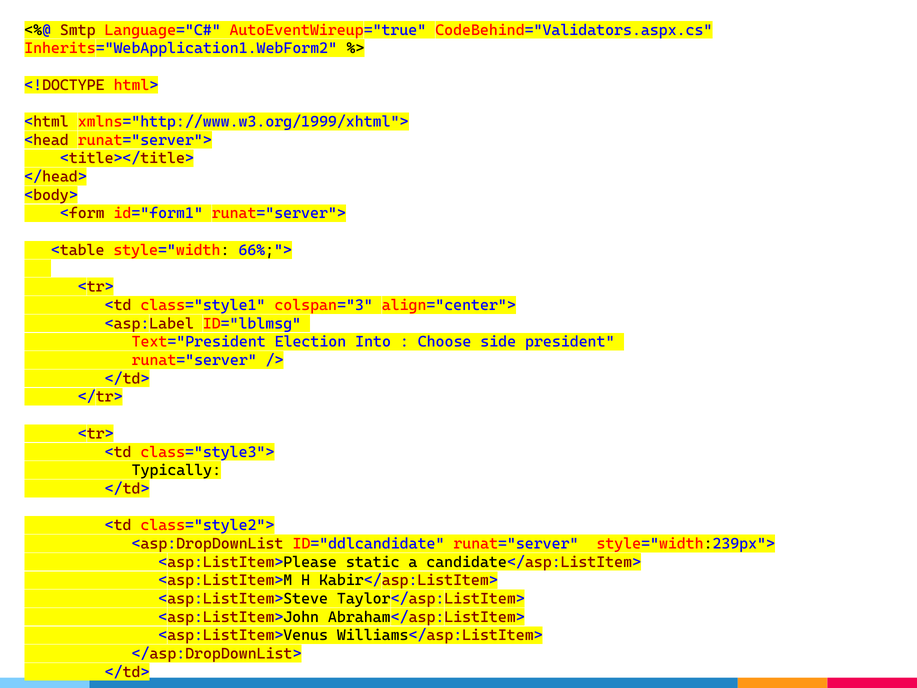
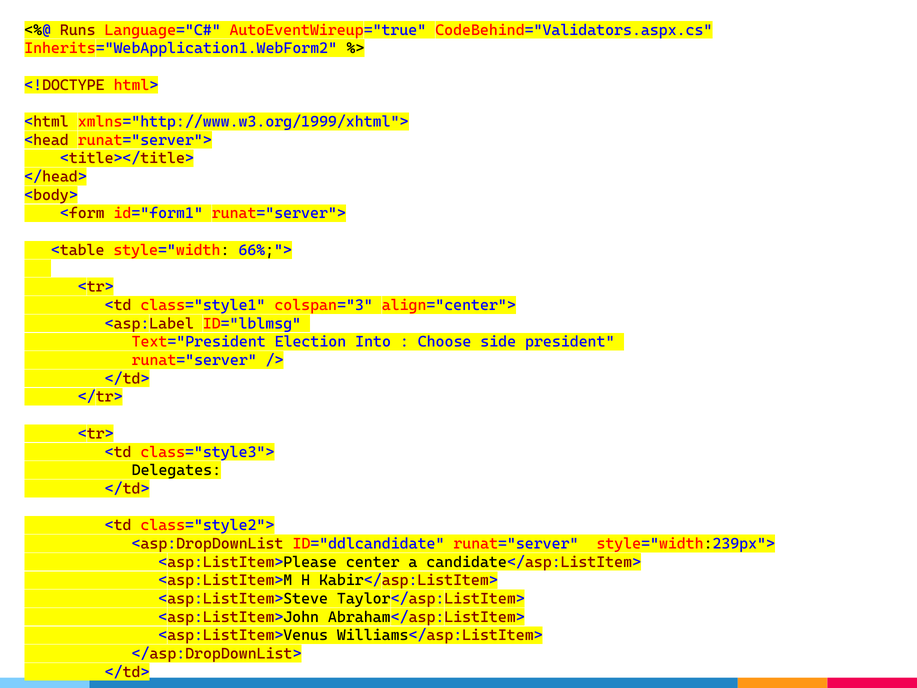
Smtp: Smtp -> Runs (78, 30)
Typically: Typically -> Delegates (176, 470)
static: static -> center (373, 562)
